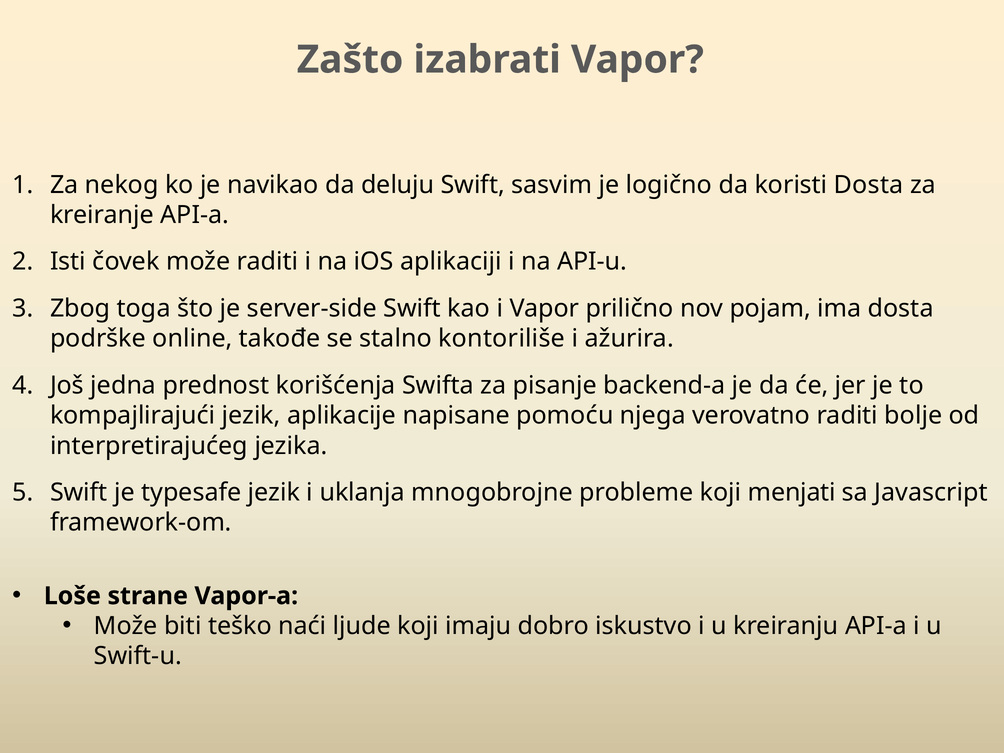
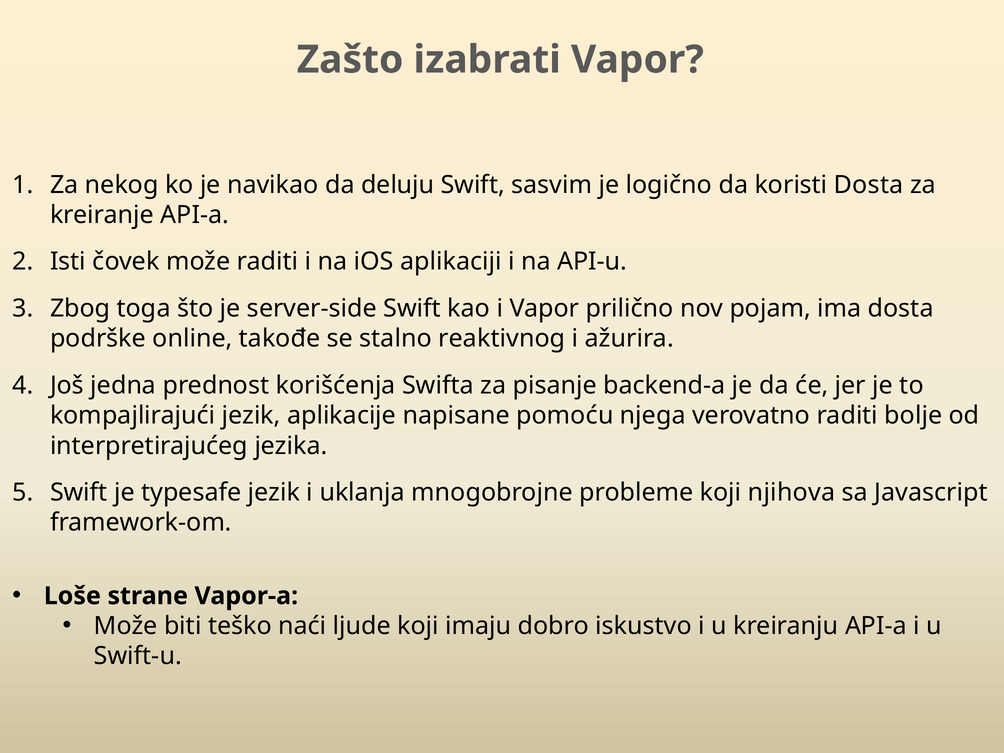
kontoriliše: kontoriliše -> reaktivnog (502, 339)
menjati: menjati -> njihova (792, 493)
